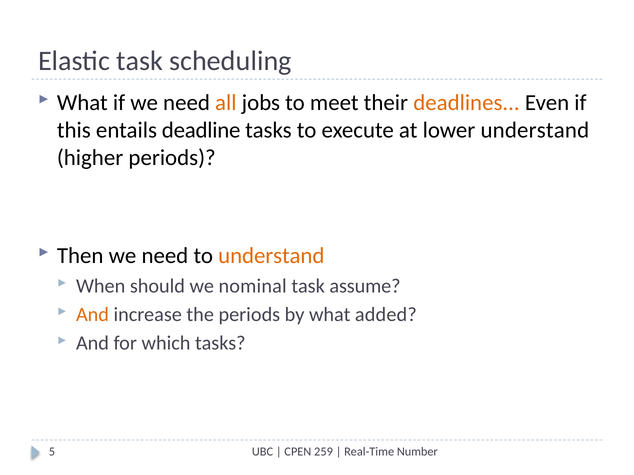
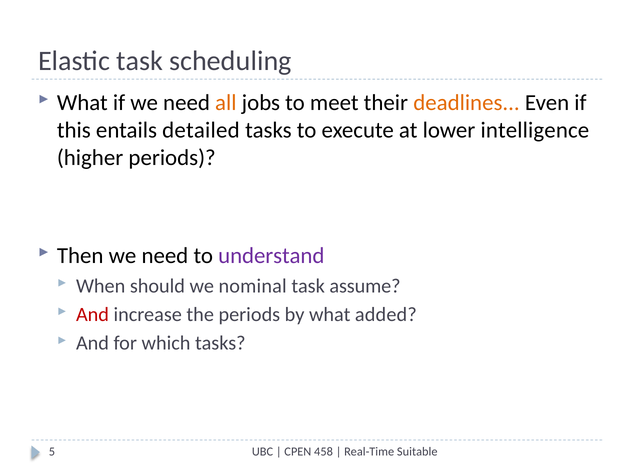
deadline: deadline -> detailed (201, 131)
lower understand: understand -> intelligence (535, 131)
understand colour: orange -> purple (271, 256)
And colour: orange -> red (92, 315)
259: 259 -> 458 (324, 452)
Number: Number -> Suitable (417, 452)
